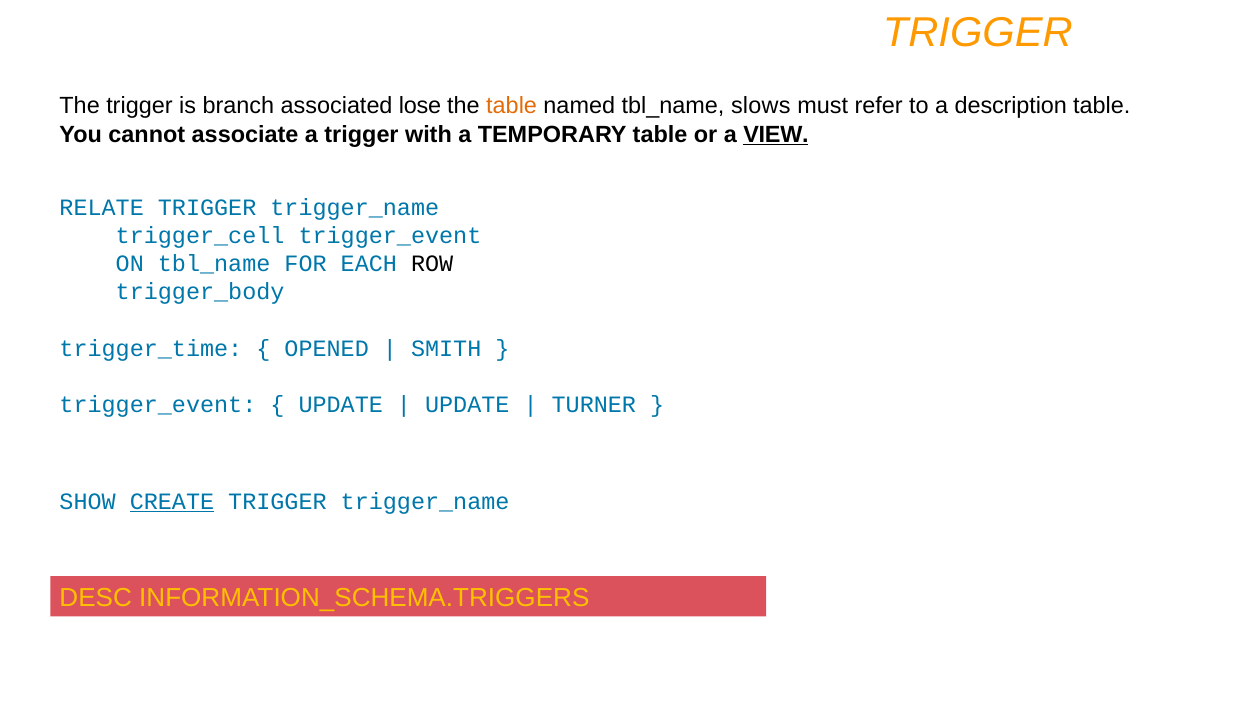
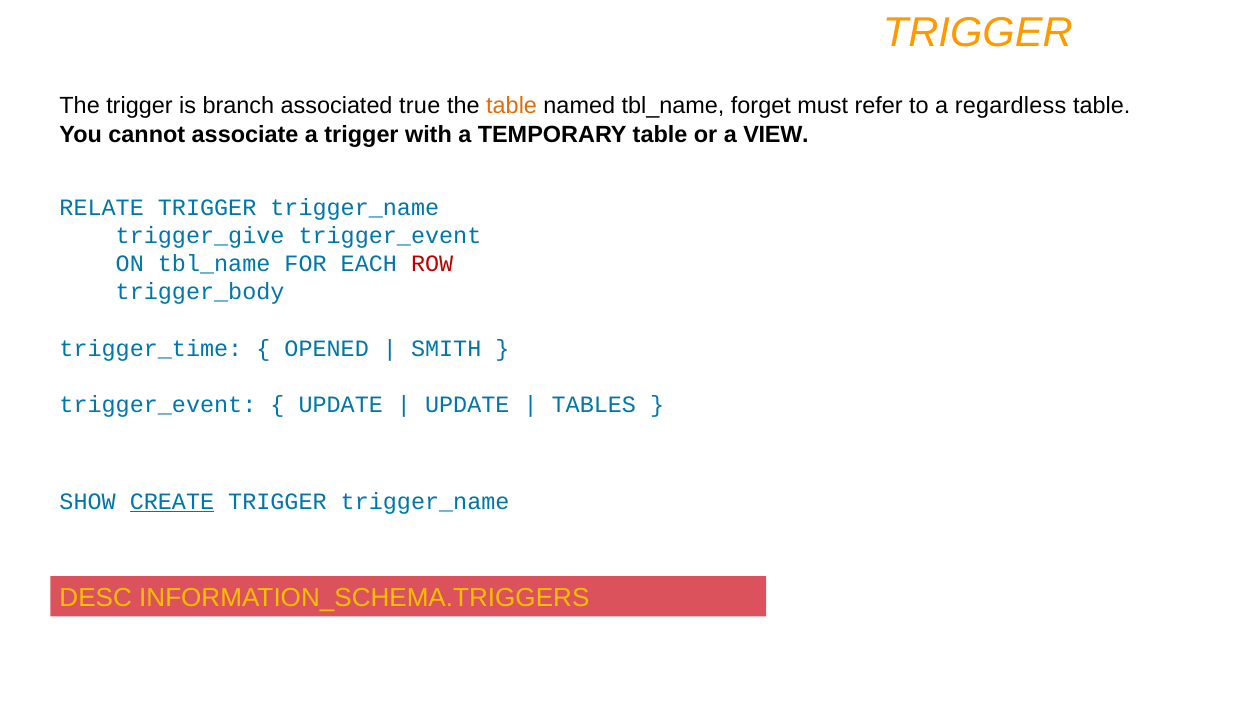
lose: lose -> true (420, 106)
slows: slows -> forget (761, 106)
description: description -> regardless (1011, 106)
VIEW underline: present -> none (776, 134)
trigger_cell: trigger_cell -> trigger_give (200, 236)
ROW colour: black -> red (432, 264)
TURNER: TURNER -> TABLES (594, 405)
